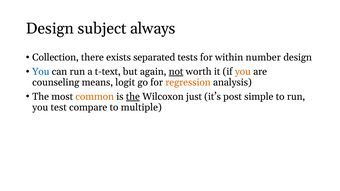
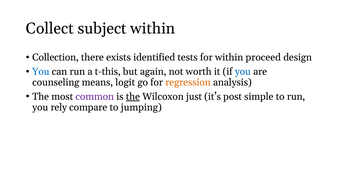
Design: Design -> Collect (50, 29)
subject always: always -> within (153, 29)
separated: separated -> identified (154, 57)
number: number -> proceed (263, 57)
t-text: t-text -> t-this (108, 72)
not underline: present -> none (176, 72)
you colour: orange -> blue (243, 72)
common colour: orange -> purple (95, 97)
test: test -> rely (59, 107)
multiple: multiple -> jumping (141, 107)
